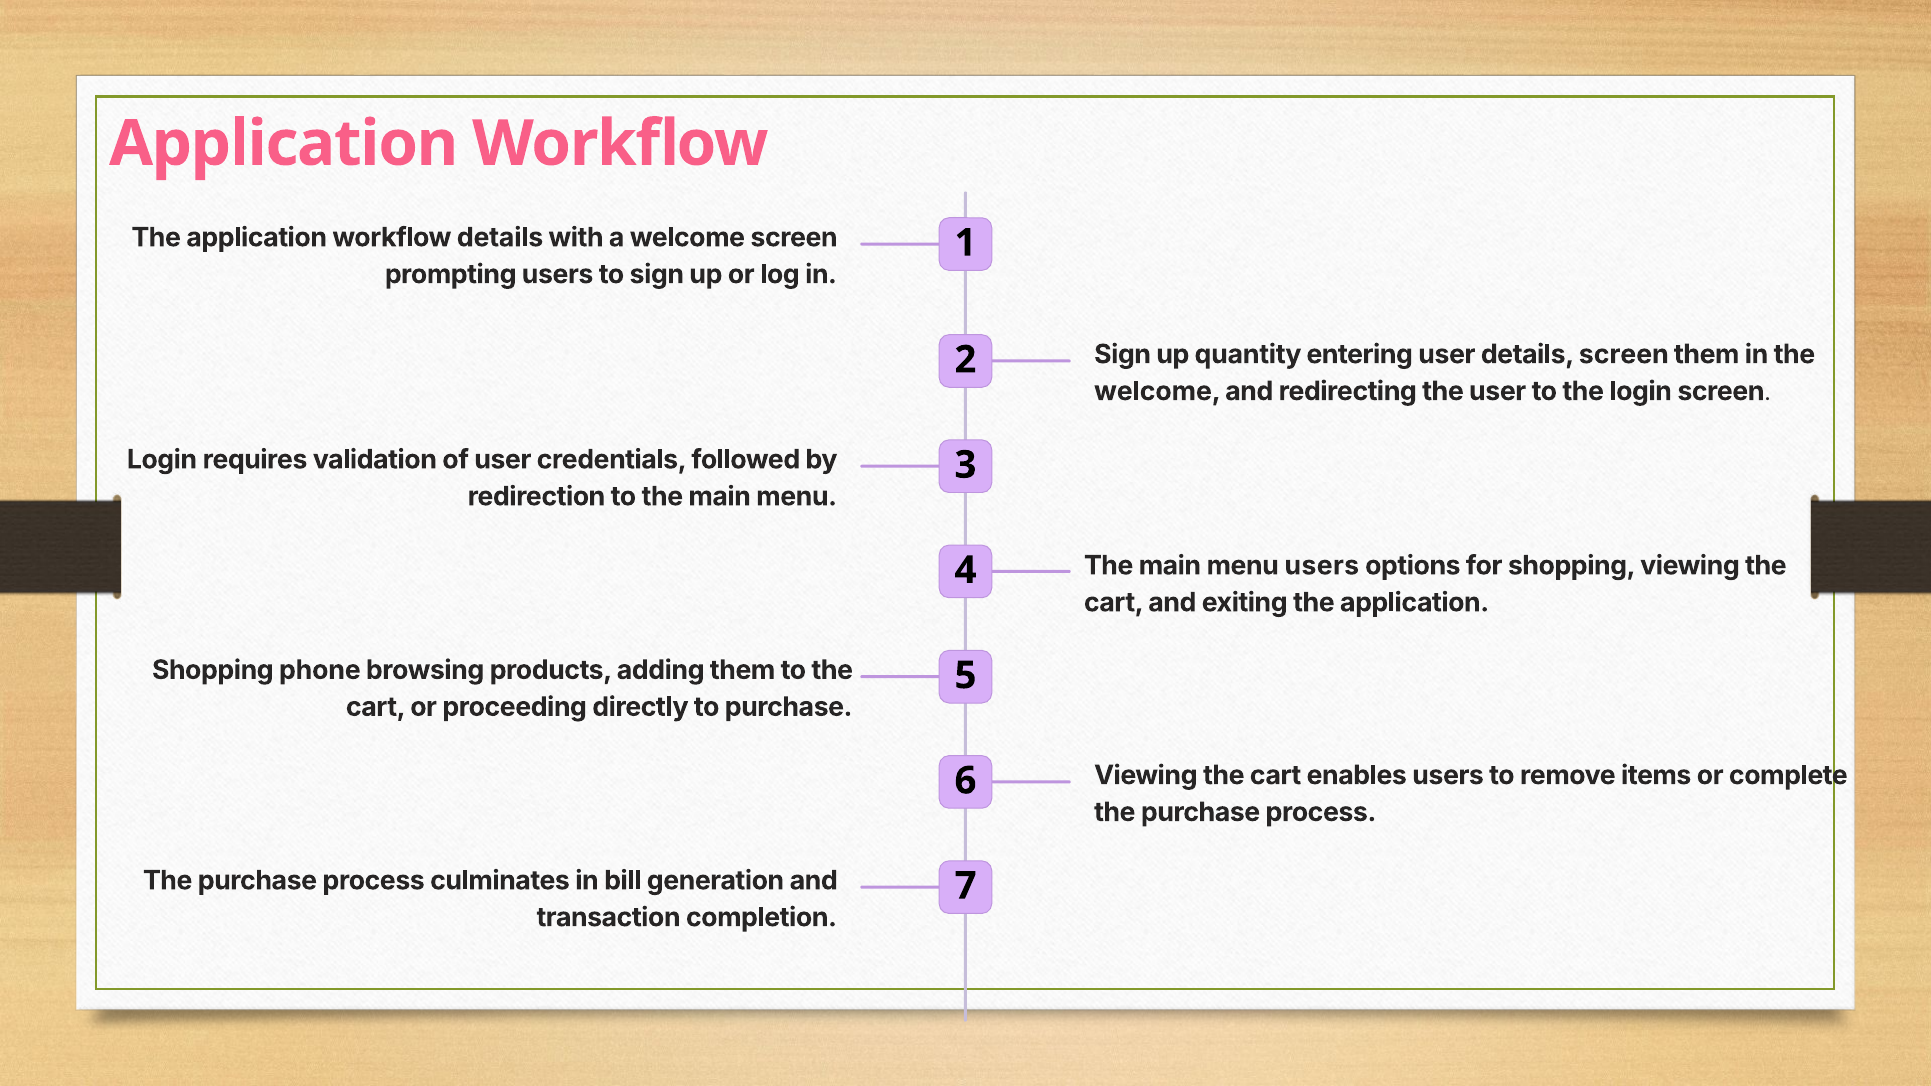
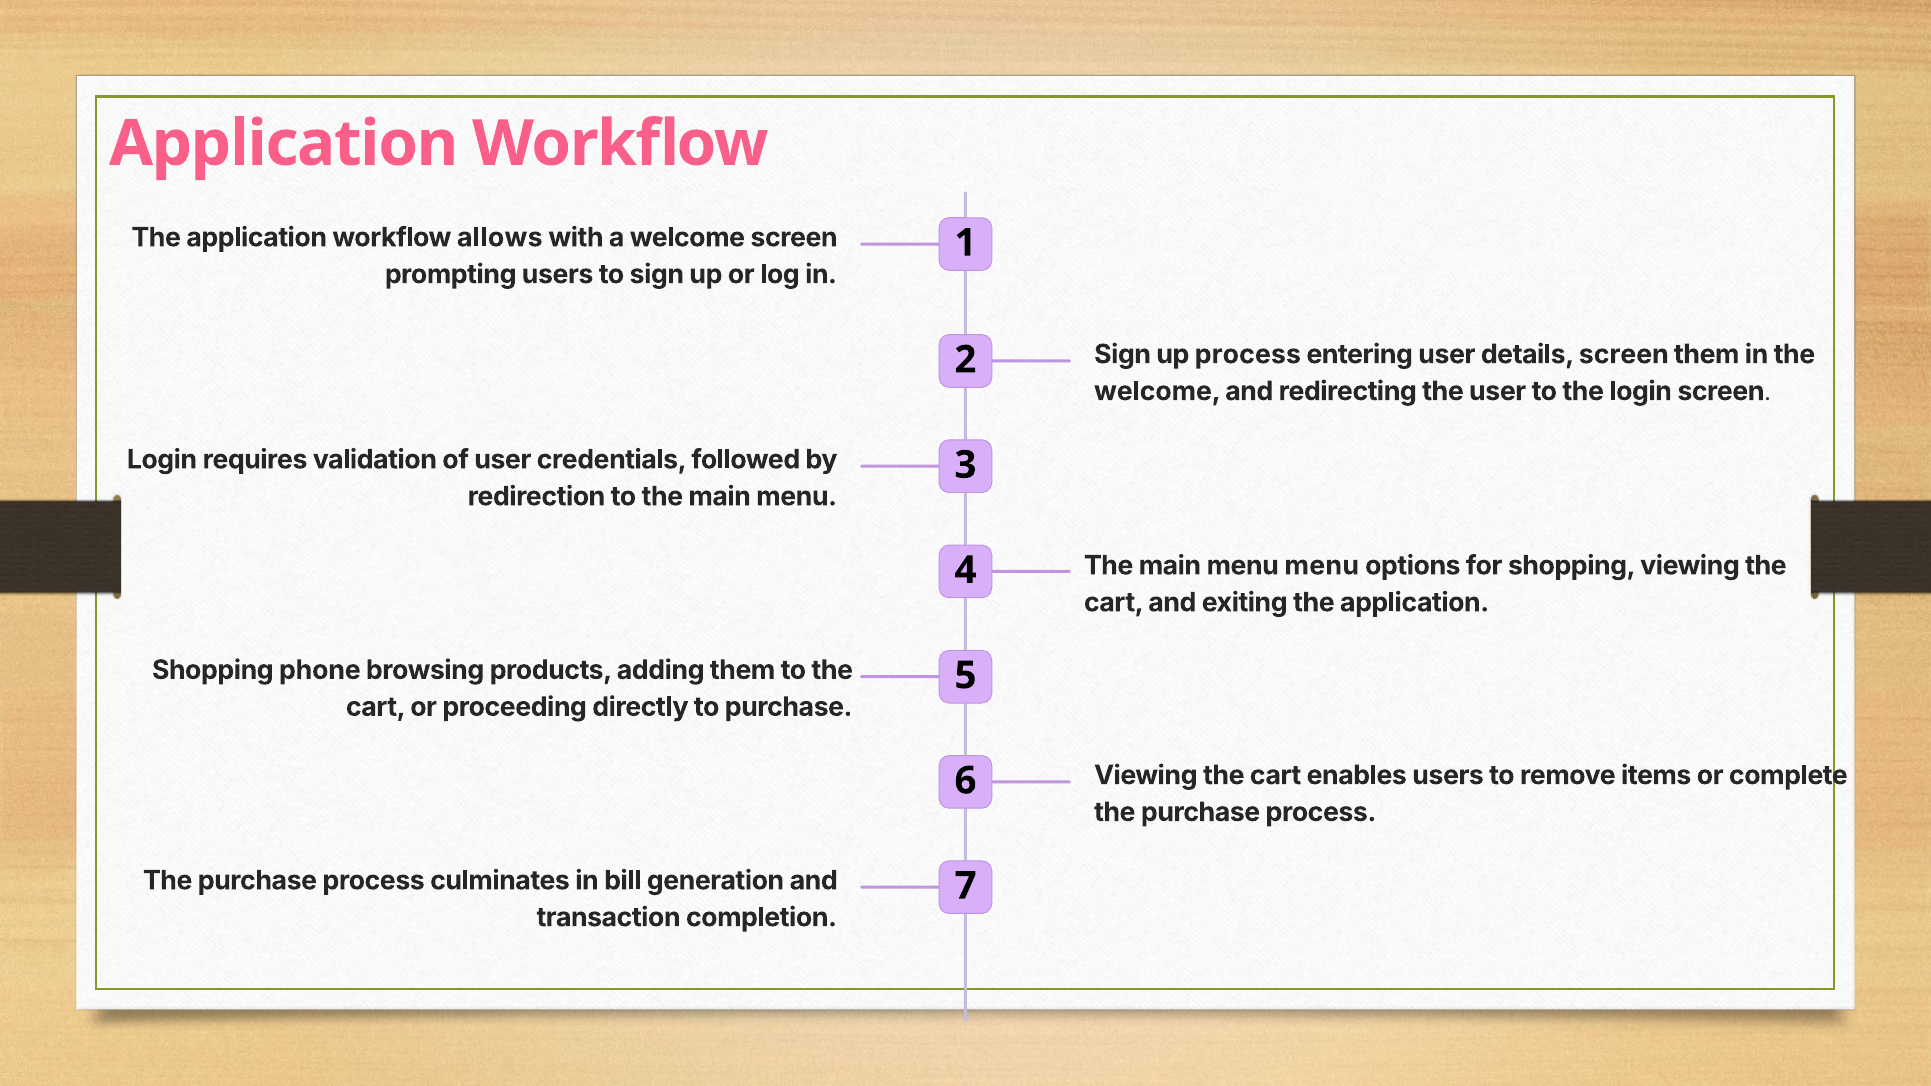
workflow details: details -> allows (500, 238)
up quantity: quantity -> process (1248, 354)
menu users: users -> menu (1322, 566)
